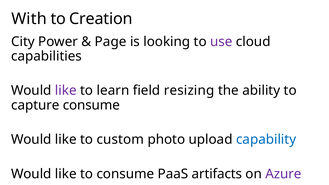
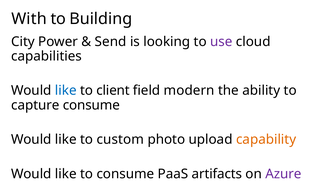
Creation: Creation -> Building (101, 19)
Page: Page -> Send (111, 42)
like colour: purple -> blue (66, 91)
learn: learn -> client (113, 91)
resizing: resizing -> modern (189, 91)
capability colour: blue -> orange (266, 139)
